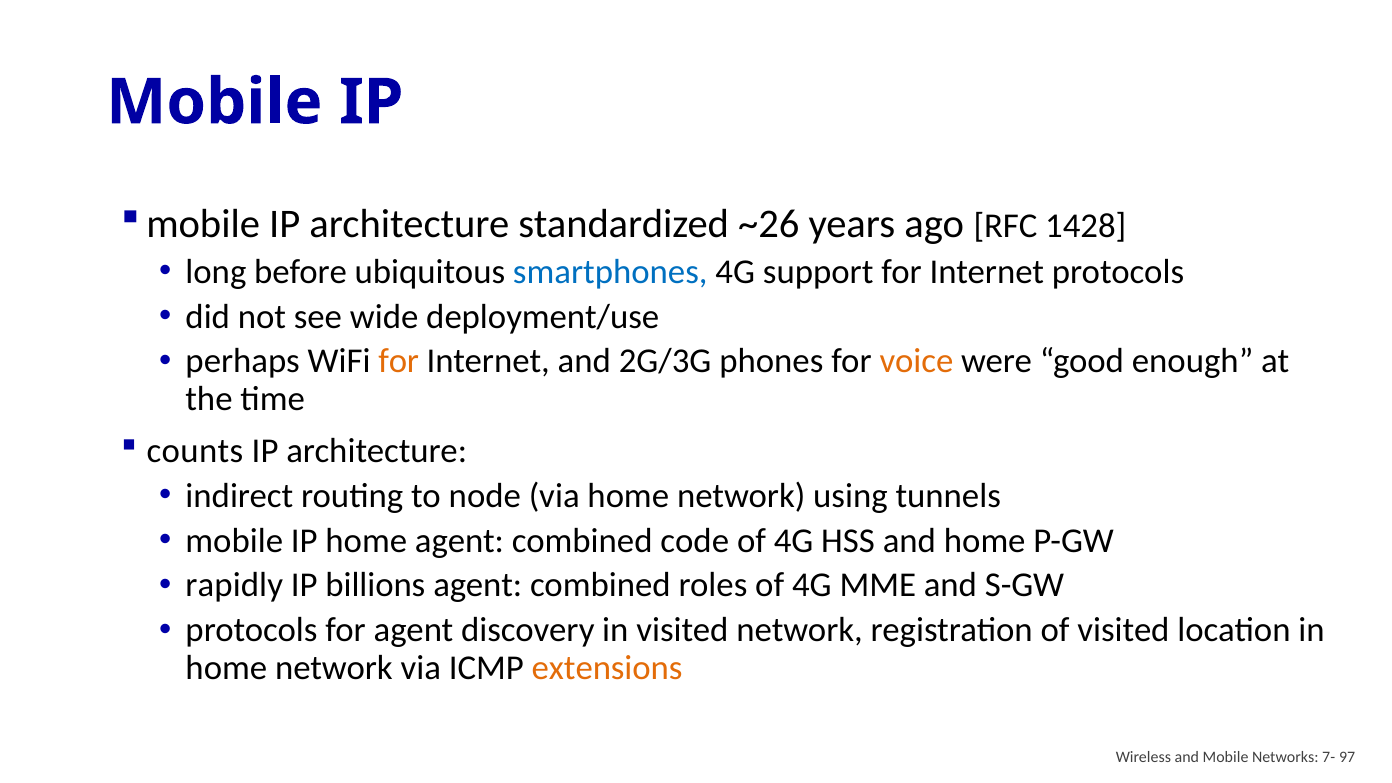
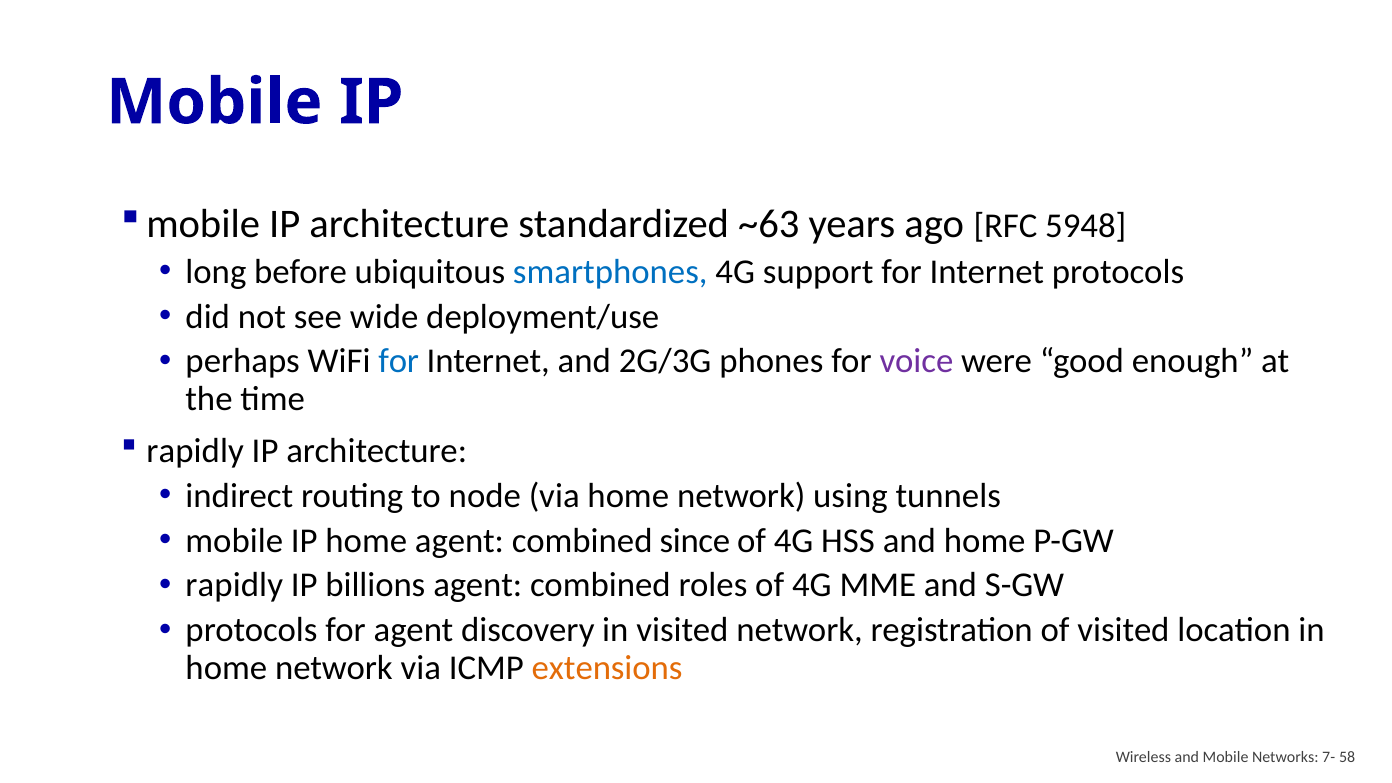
~26: ~26 -> ~63 (769, 224)
1428: 1428 -> 5948 (1086, 226)
for colour: orange -> blue (399, 361)
voice colour: orange -> purple (916, 361)
counts: counts -> rapidly (195, 451)
code: code -> since (695, 541)
97: 97 -> 58 (1347, 757)
